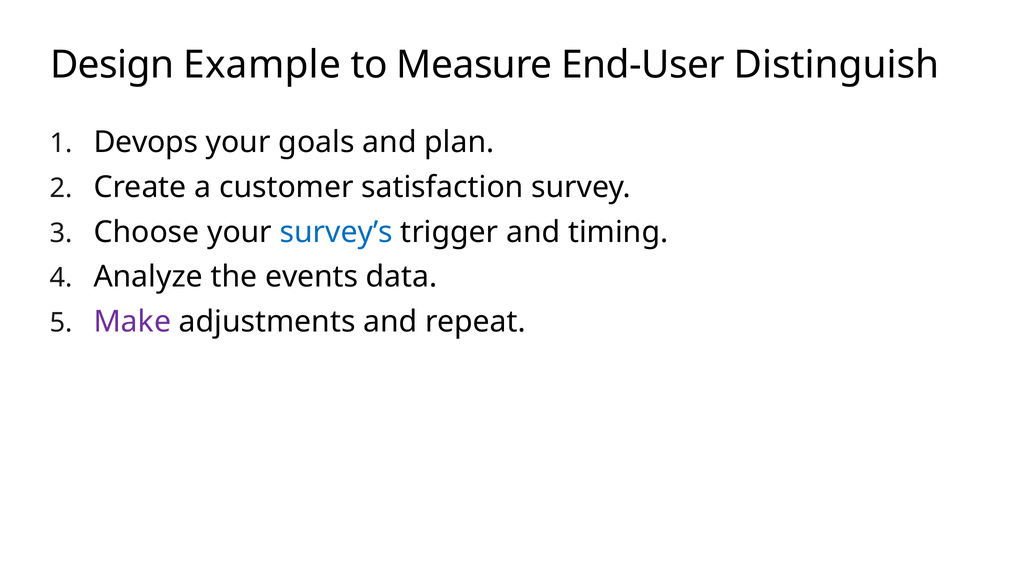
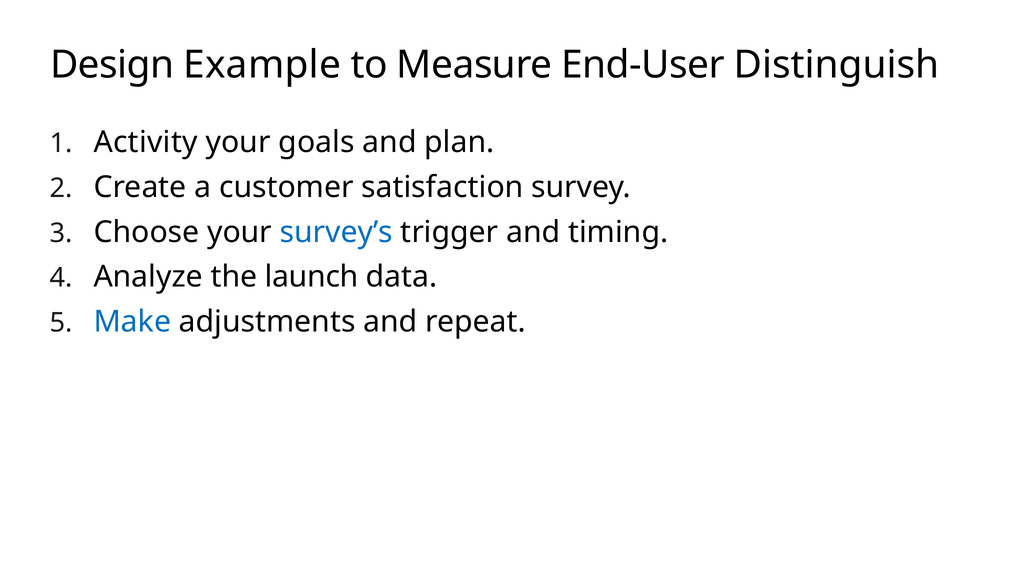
Devops: Devops -> Activity (146, 142)
events: events -> launch (312, 277)
Make colour: purple -> blue (132, 322)
